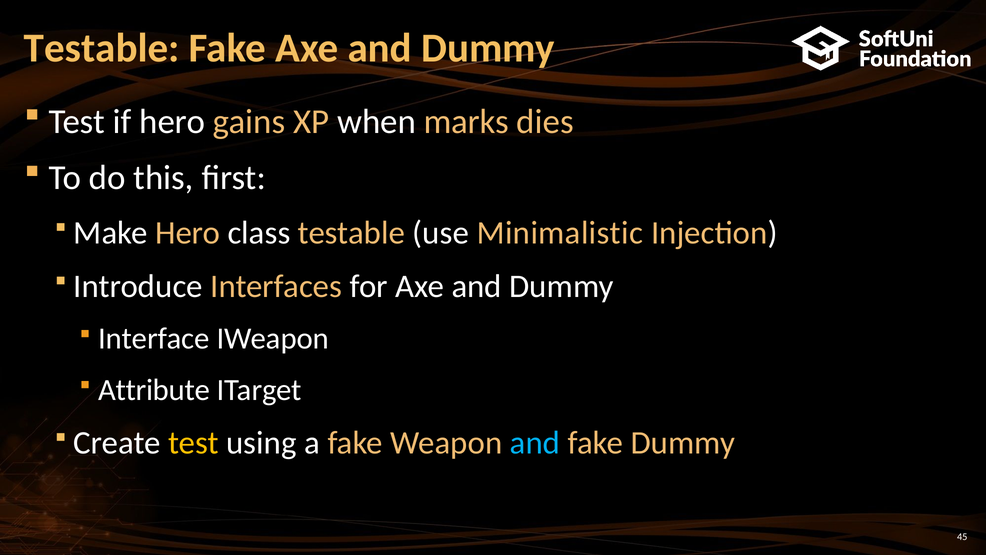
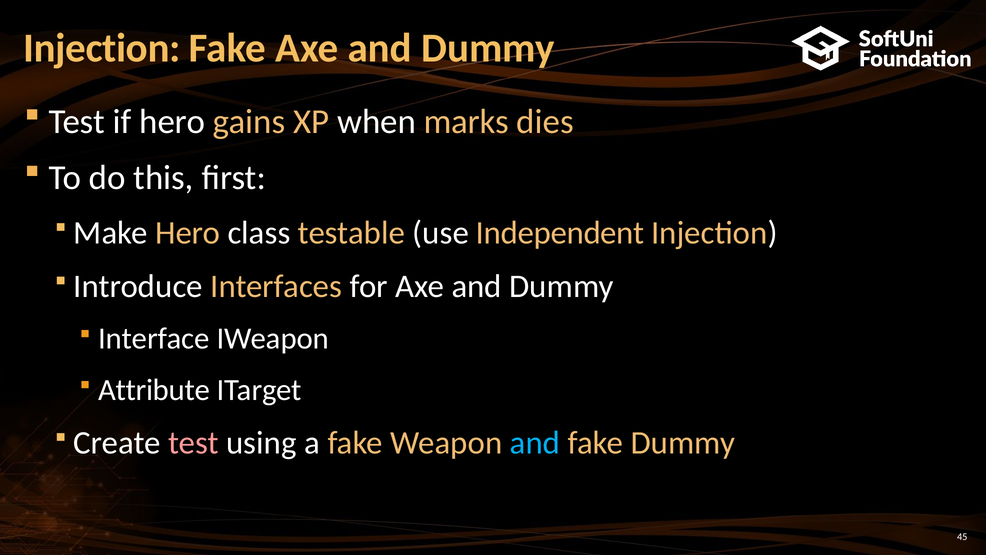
Testable: Testable -> Injection (102, 48)
Minimalistic: Minimalistic -> Independent (560, 233)
test colour: yellow -> pink (194, 443)
